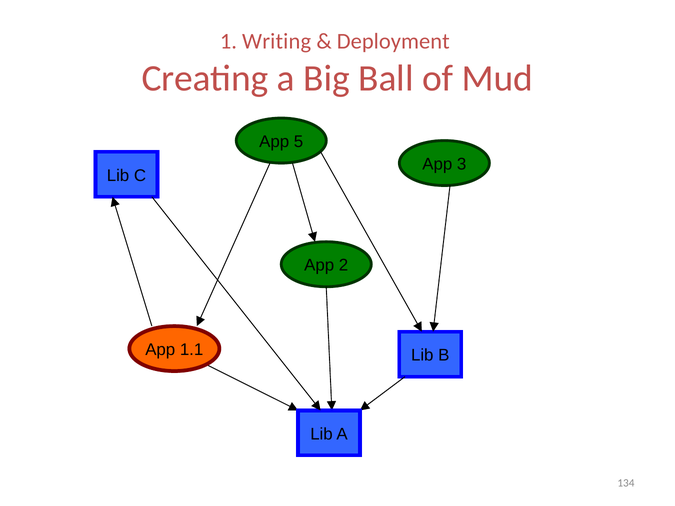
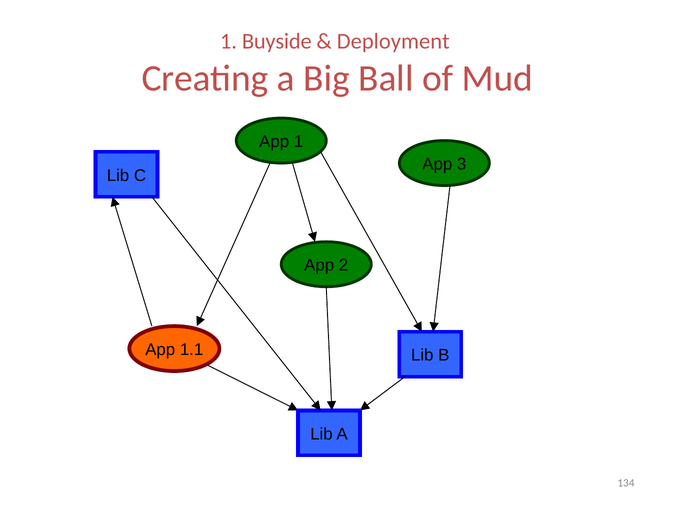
Writing: Writing -> Buyside (277, 42)
App 5: 5 -> 1 (299, 142)
